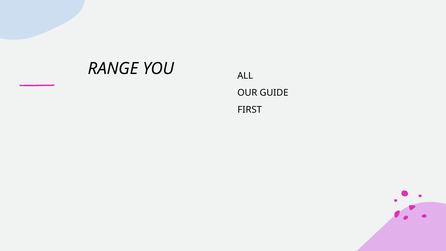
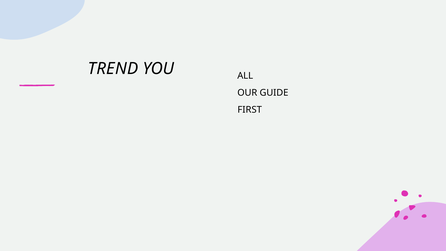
RANGE: RANGE -> TREND (113, 69)
